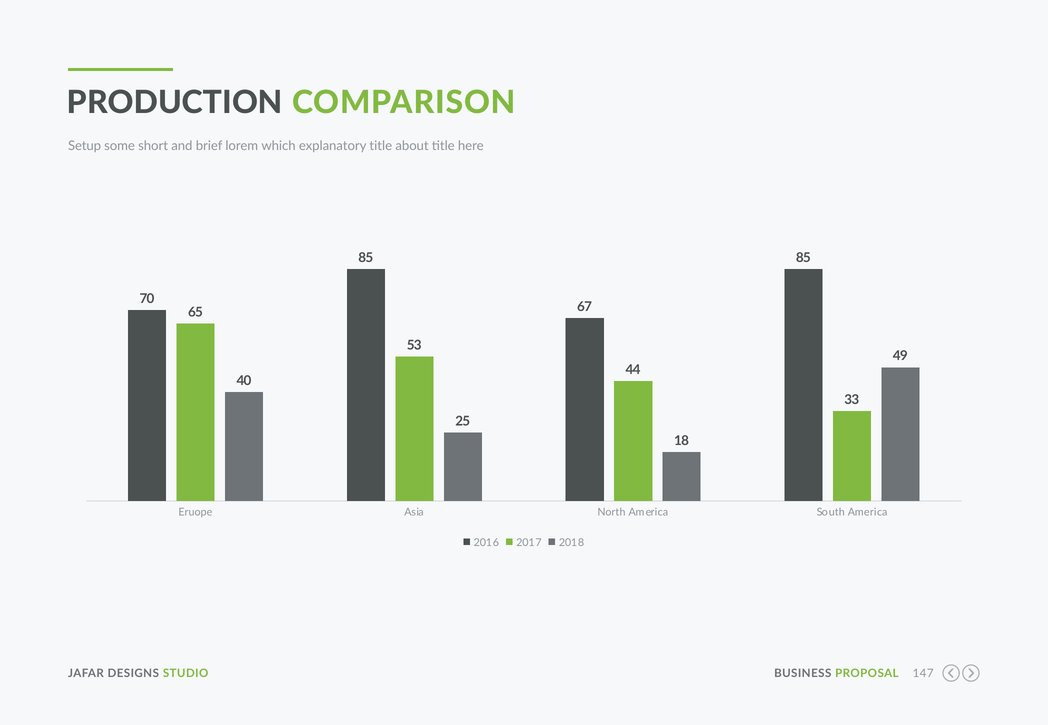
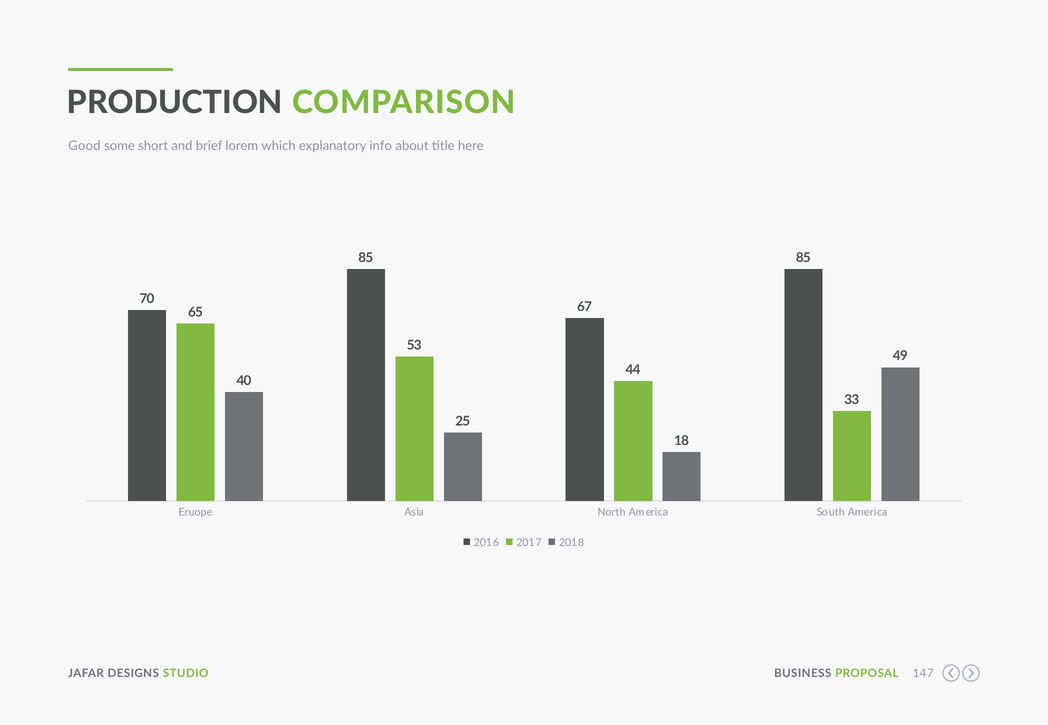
Setup: Setup -> Good (84, 146)
explanatory title: title -> info (381, 146)
